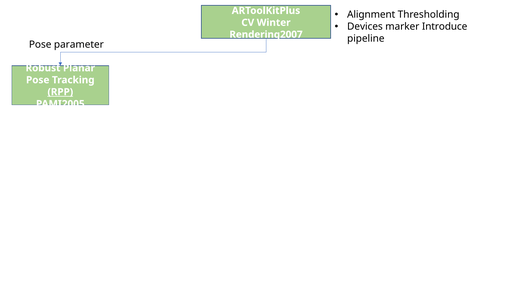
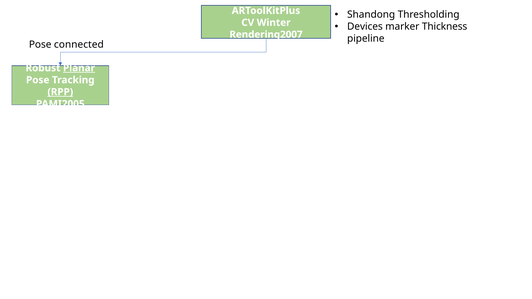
Alignment: Alignment -> Shandong (371, 15)
Introduce: Introduce -> Thickness (445, 27)
parameter: parameter -> connected (79, 45)
Planar underline: none -> present (79, 68)
